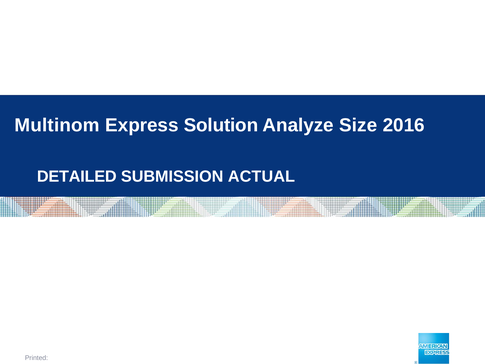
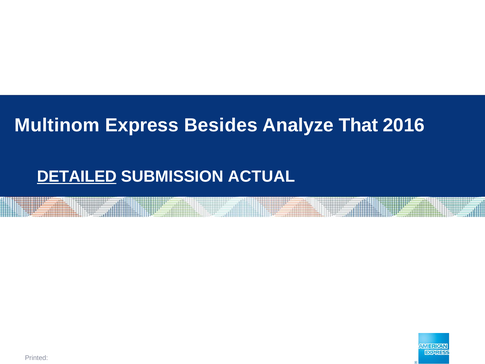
Solution: Solution -> Besides (221, 125)
Size: Size -> That (358, 125)
DETAILED underline: none -> present (77, 176)
